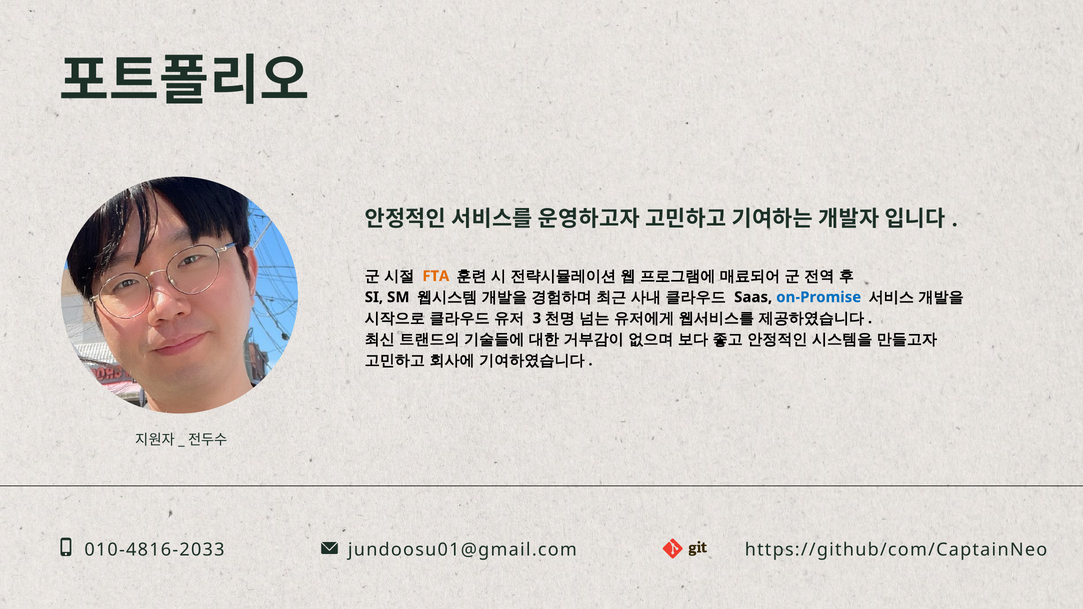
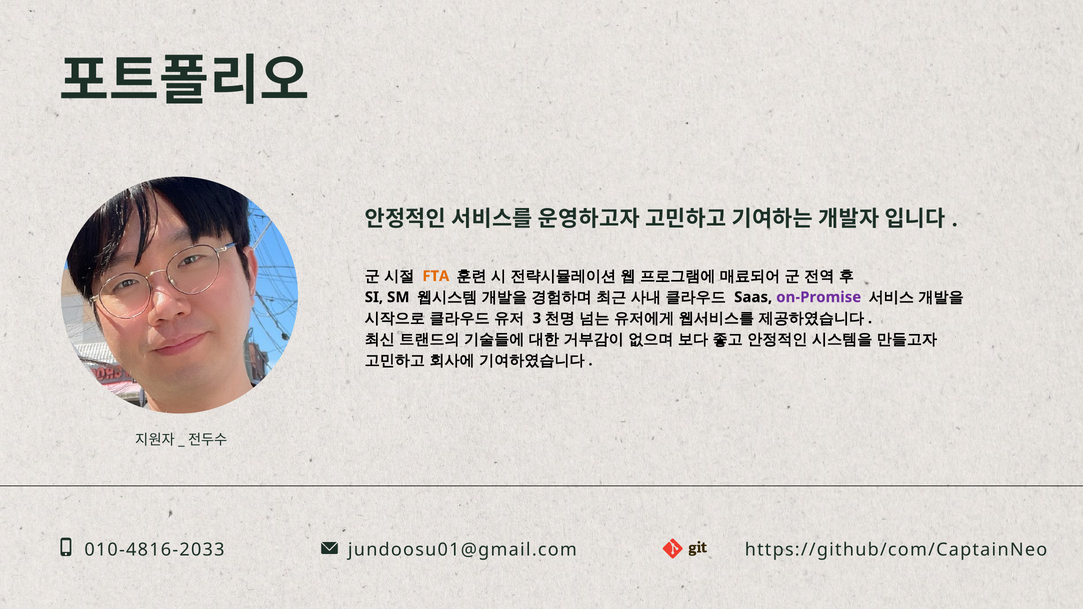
on-Promise colour: blue -> purple (819, 297)
